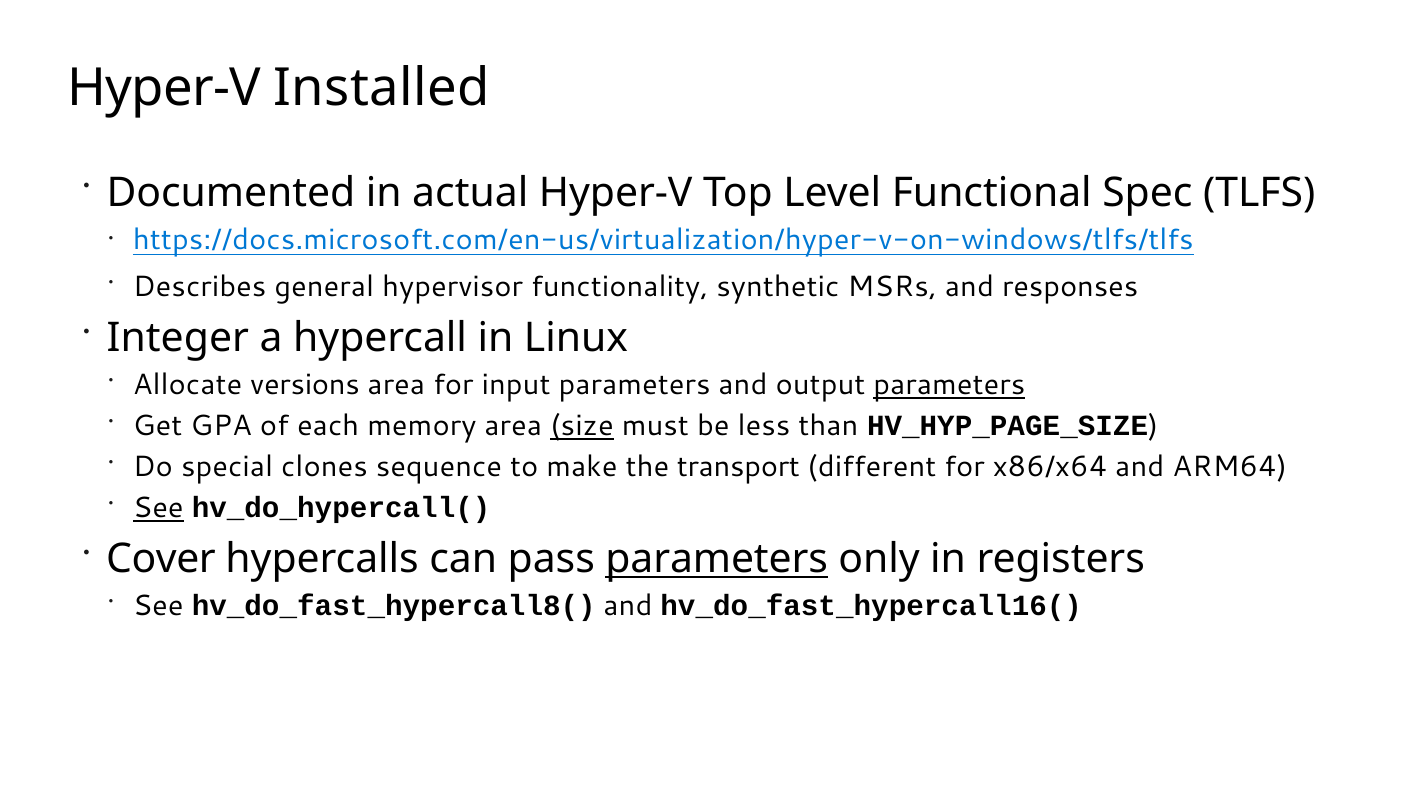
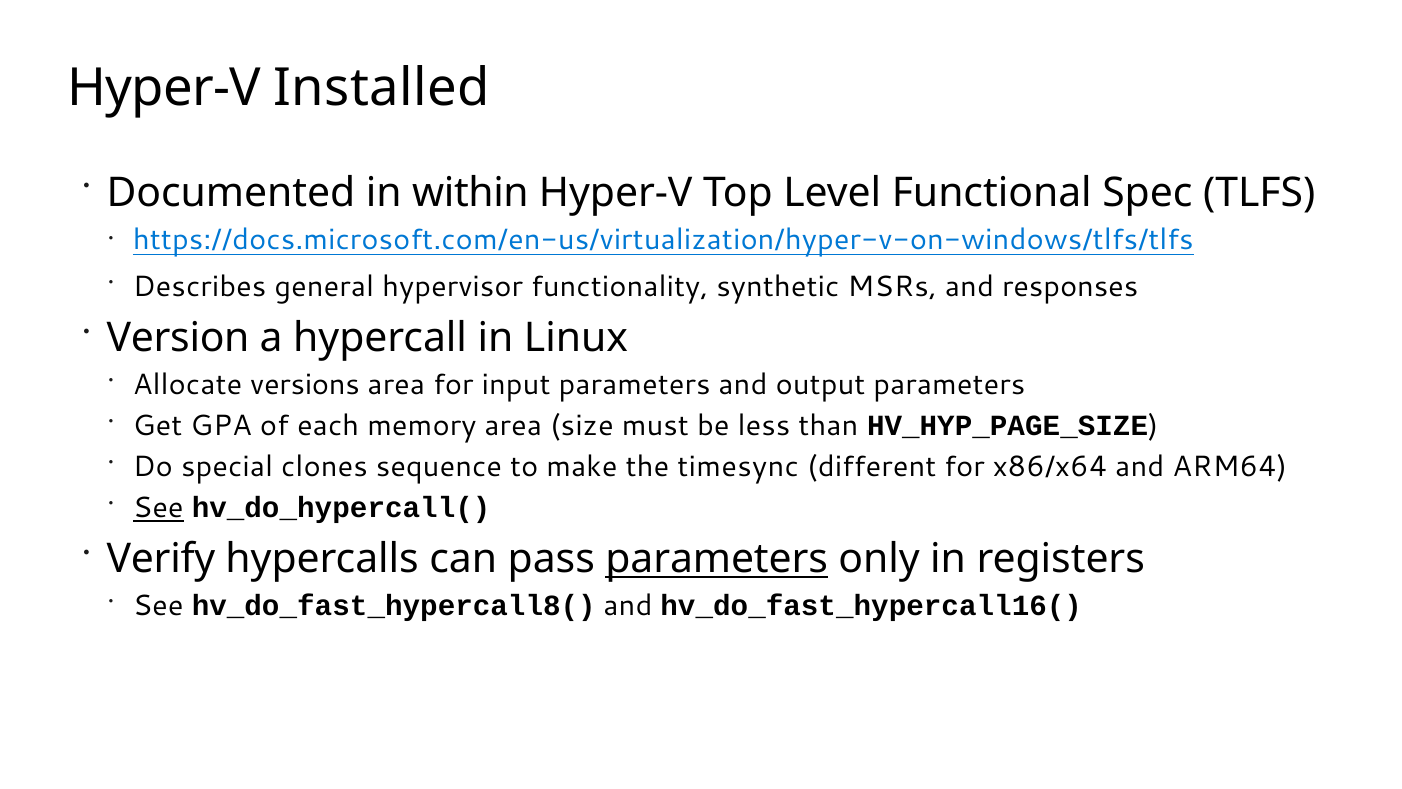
actual: actual -> within (470, 192)
Integer: Integer -> Version (178, 338)
parameters underline: present -> none (949, 385)
size underline: present -> none (582, 426)
transport: transport -> timesync (738, 467)
Cover: Cover -> Verify (161, 559)
